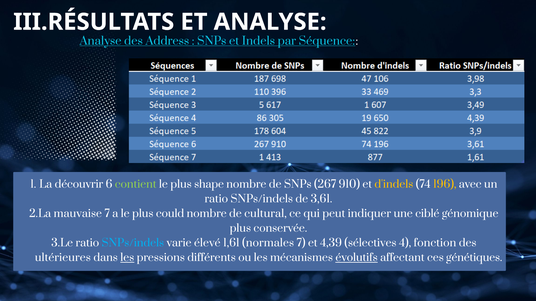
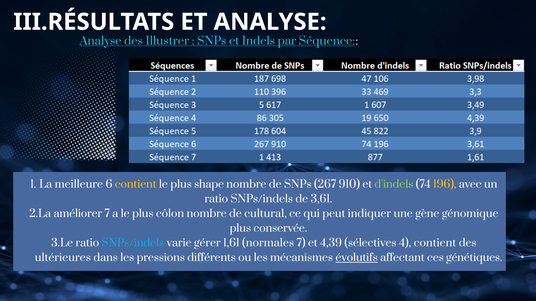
Address: Address -> Illustrer (167, 41)
découvrir: découvrir -> meilleure (79, 185)
contient colour: light green -> yellow (136, 185)
d'indels colour: yellow -> light green (394, 185)
mauvaise: mauvaise -> améliorer (78, 214)
plus could: could -> côlon (170, 214)
ciblé: ciblé -> gène (427, 214)
élevé: élevé -> gérer (207, 243)
4 fonction: fonction -> contient (435, 243)
les underline: present -> none (127, 258)
